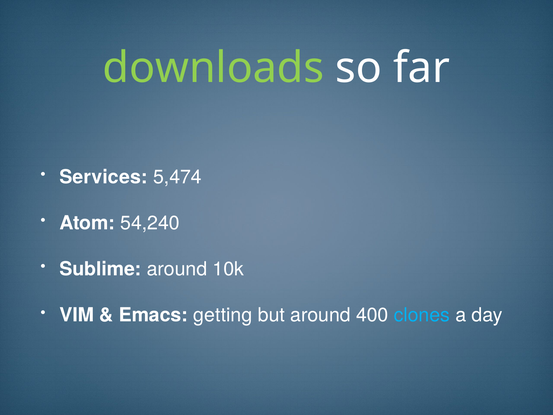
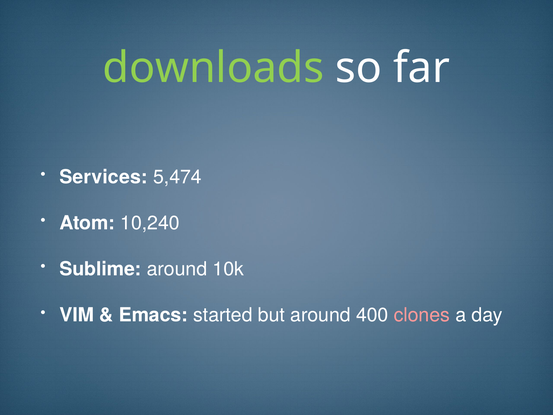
54,240: 54,240 -> 10,240 (150, 223)
getting: getting -> started (223, 315)
clones colour: light blue -> pink (422, 315)
